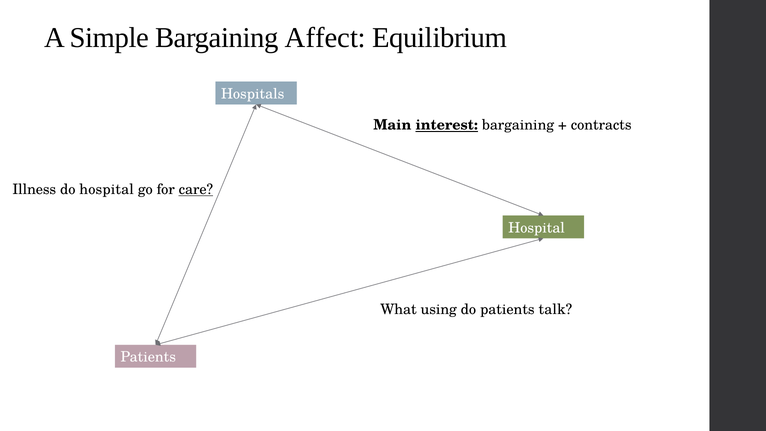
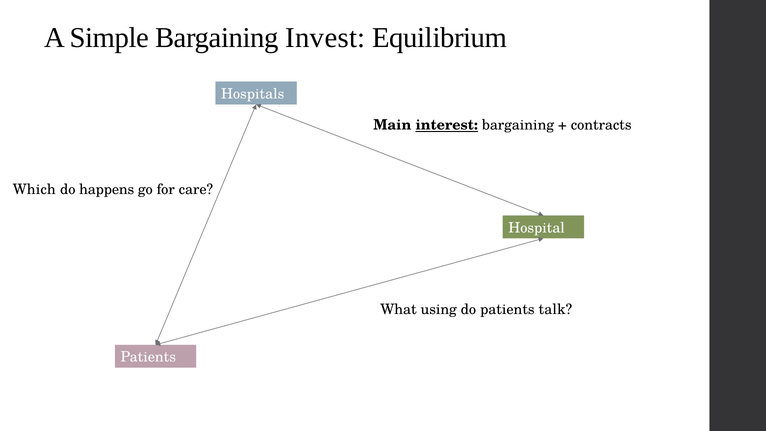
Affect: Affect -> Invest (325, 38)
Illness: Illness -> Which (34, 190)
do hospital: hospital -> happens (107, 190)
care underline: present -> none (196, 190)
